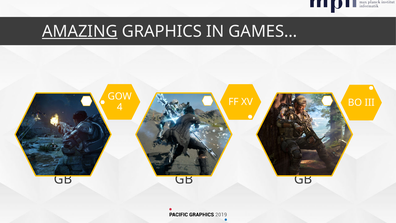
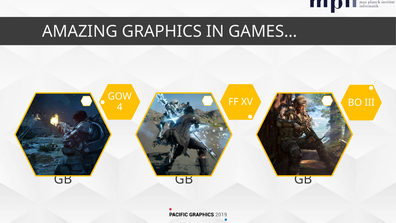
AMAZING underline: present -> none (80, 31)
